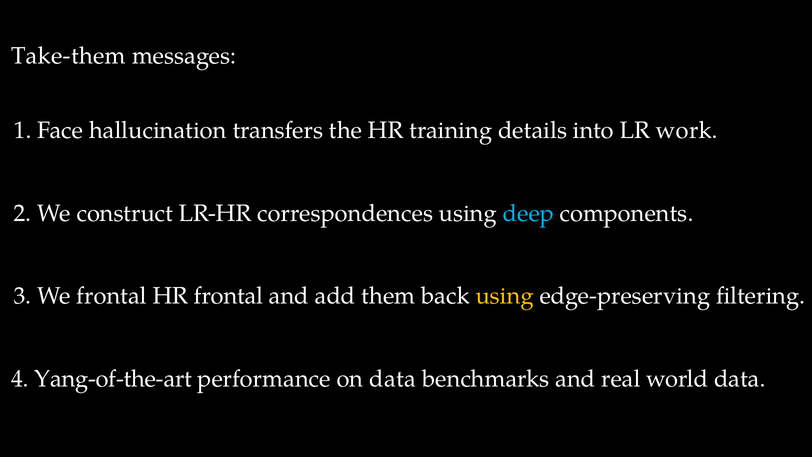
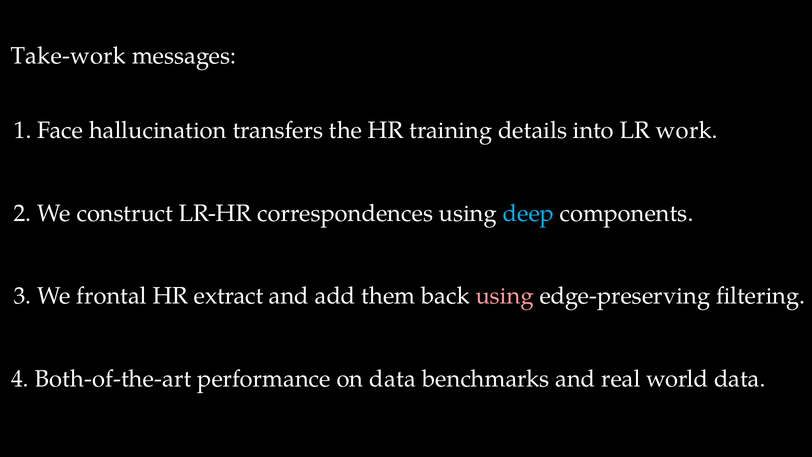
Take-them: Take-them -> Take-work (68, 56)
HR frontal: frontal -> extract (229, 296)
using colour: yellow -> pink (505, 296)
Yang-of-the-art: Yang-of-the-art -> Both-of-the-art (113, 379)
